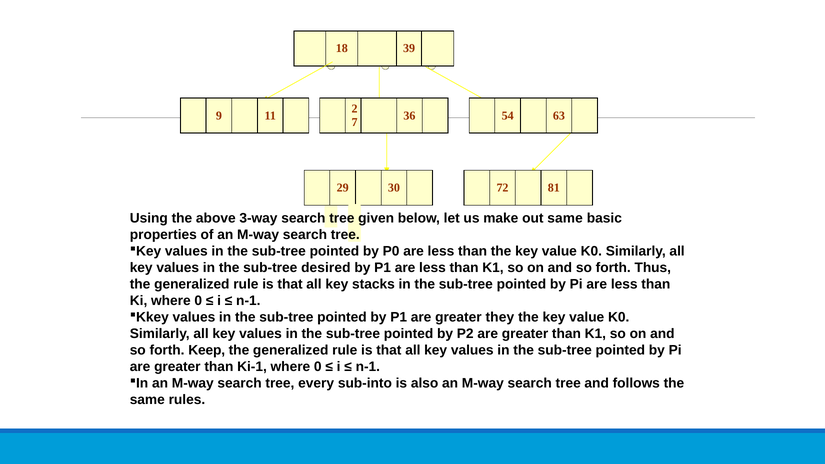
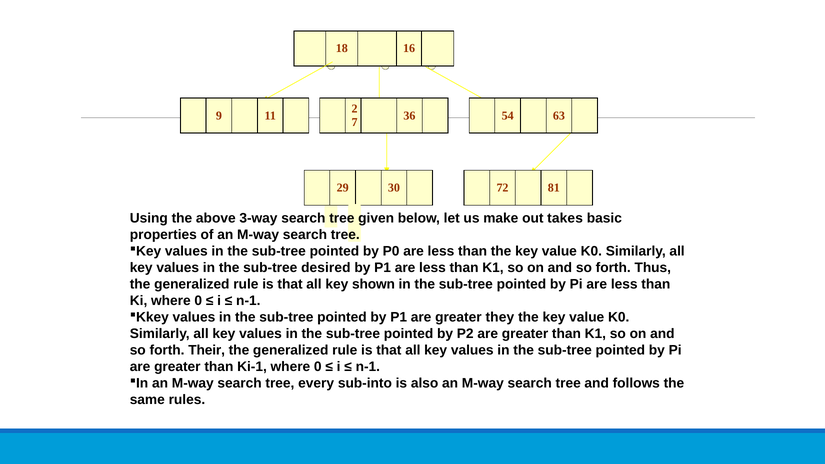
39: 39 -> 16 (409, 49)
out same: same -> takes (565, 218)
stacks: stacks -> shown (373, 284)
Keep: Keep -> Their (207, 350)
